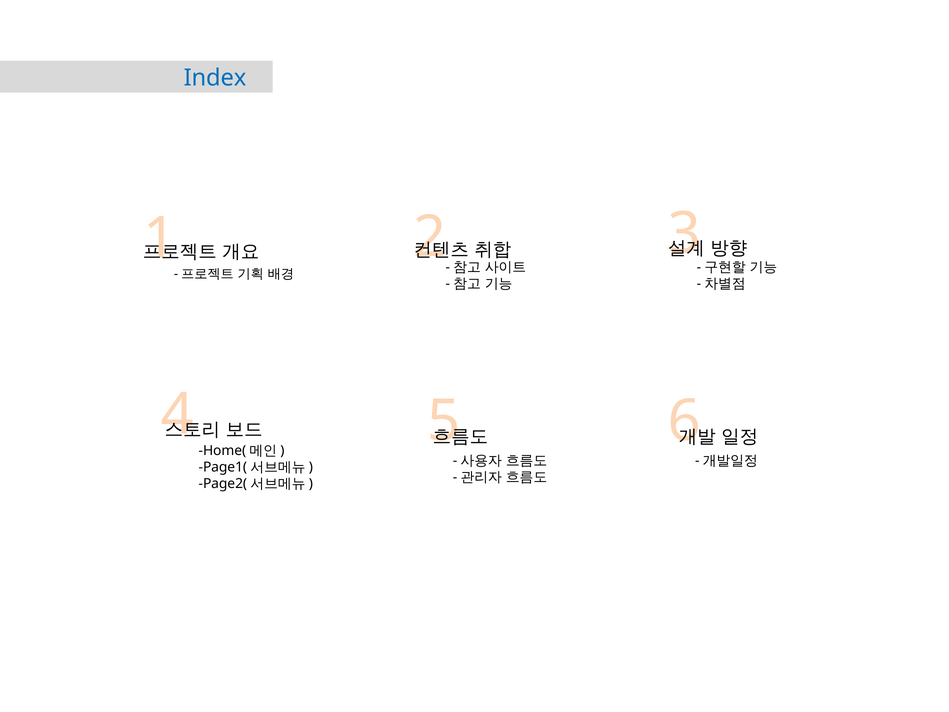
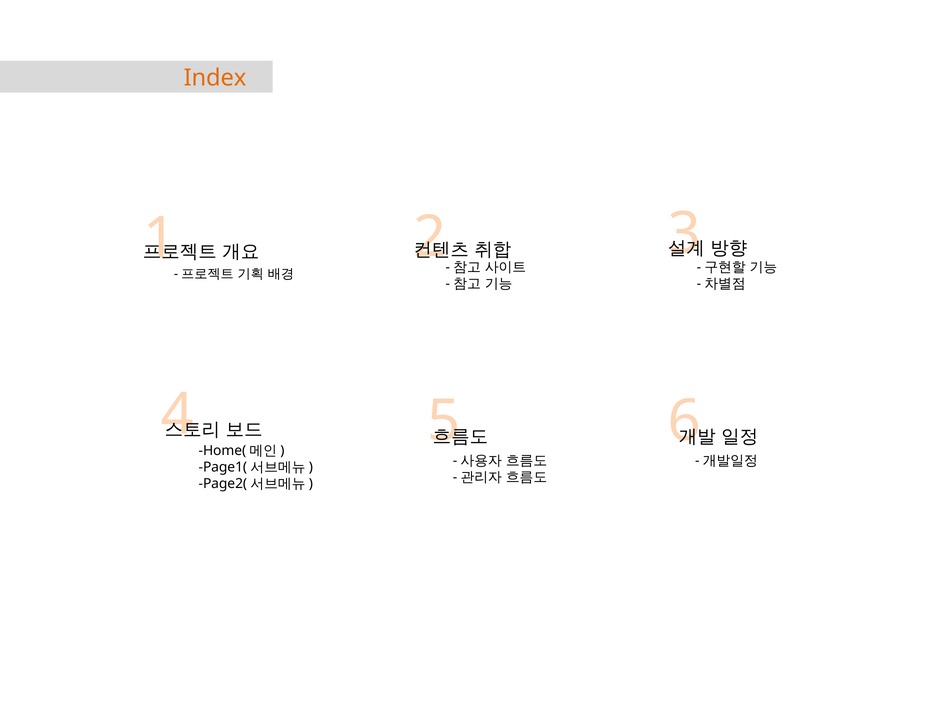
Index colour: blue -> orange (215, 78)
